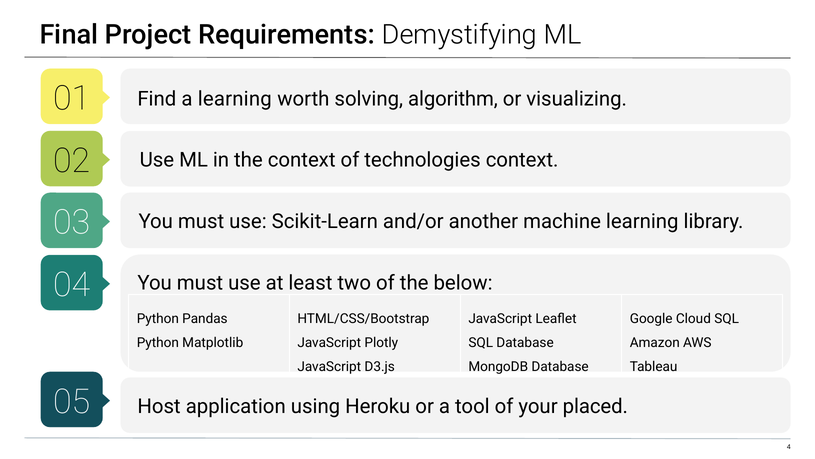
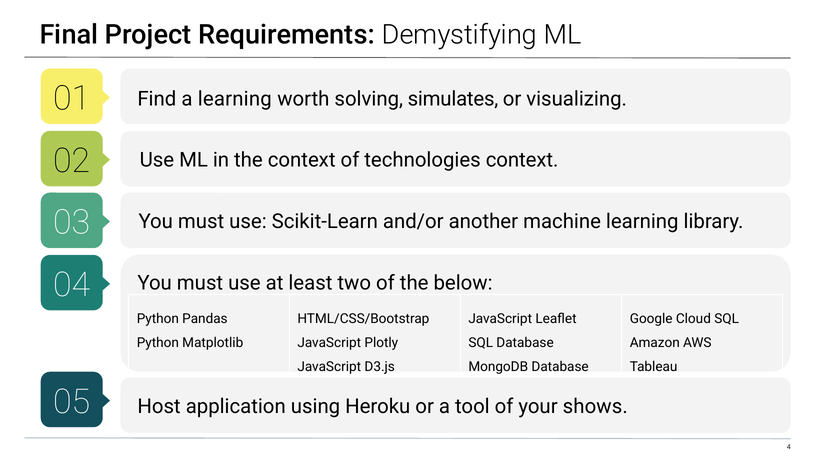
algorithm: algorithm -> simulates (453, 99)
placed: placed -> shows (595, 406)
